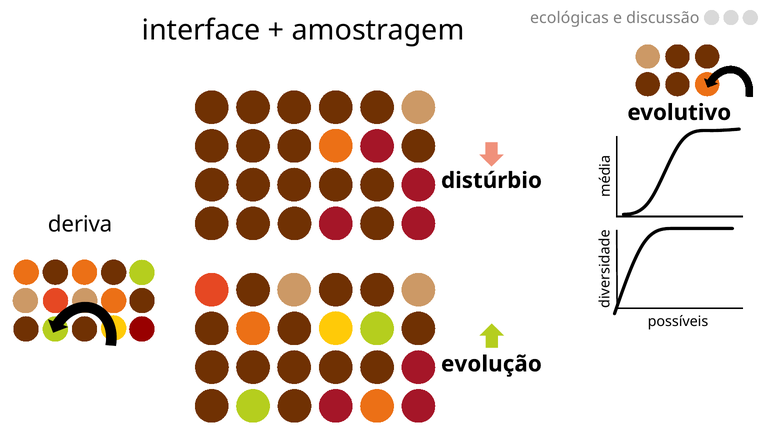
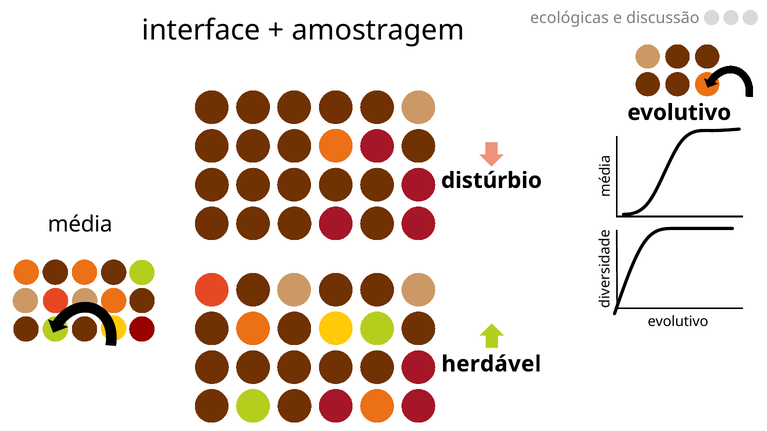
deriva: deriva -> média (80, 225)
possíveis: possíveis -> evolutivo (678, 322)
evolução: evolução -> herdável (491, 364)
